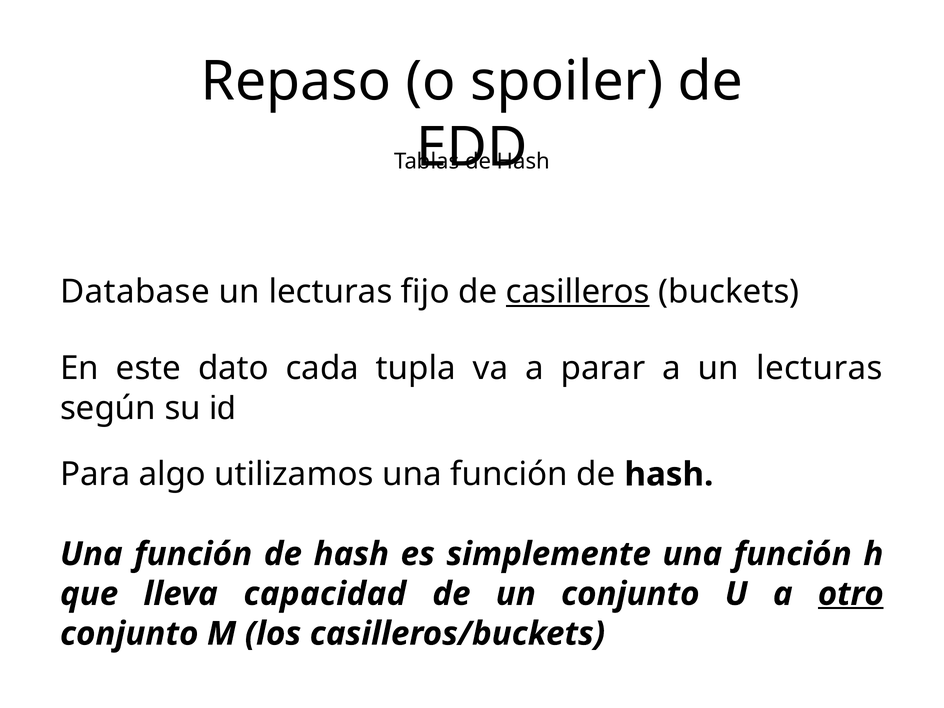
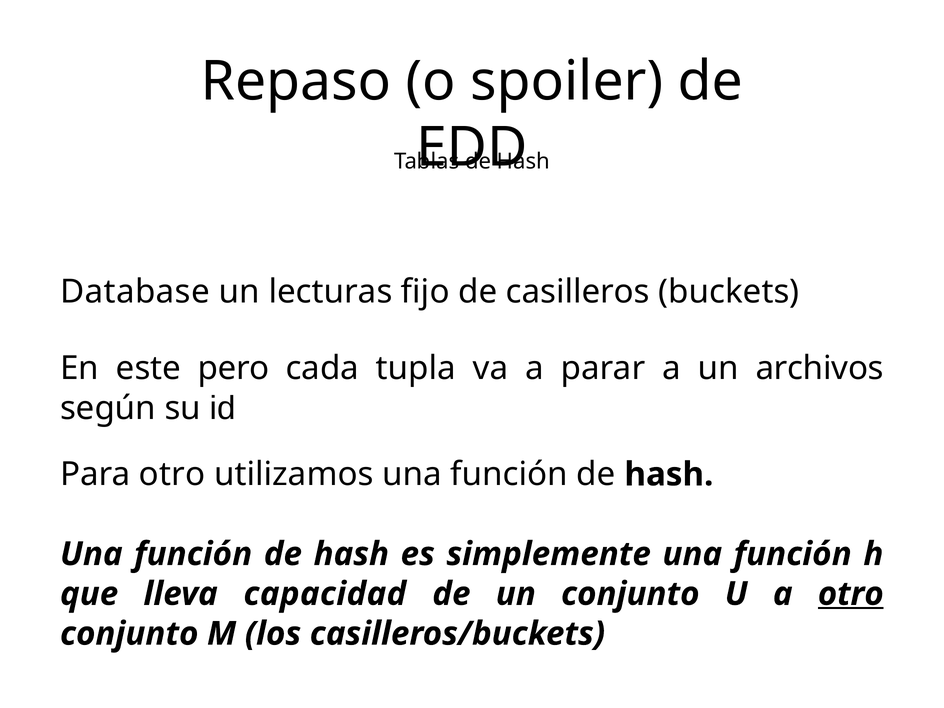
casilleros underline: present -> none (578, 292)
dato: dato -> pero (233, 368)
a un lecturas: lecturas -> archivos (820, 368)
Para algo: algo -> otro (172, 474)
